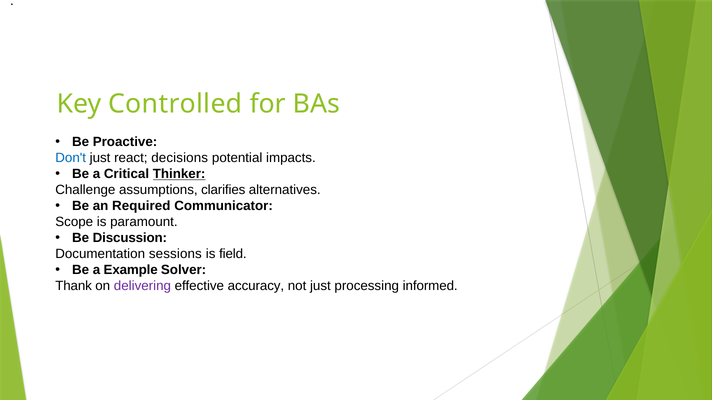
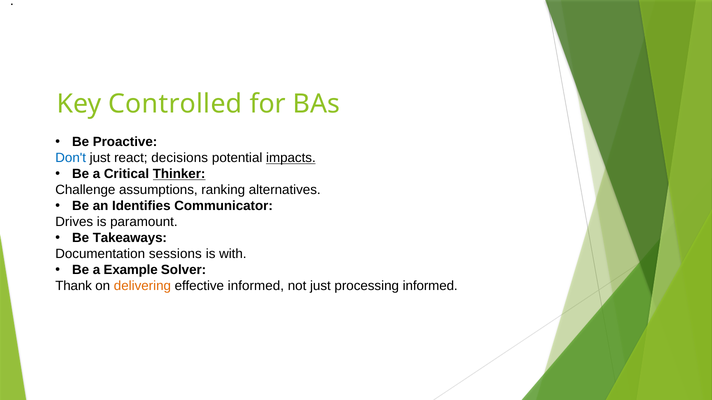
impacts underline: none -> present (291, 158)
clarifies: clarifies -> ranking (223, 190)
Required: Required -> Identifies (141, 206)
Scope: Scope -> Drives (74, 222)
Discussion: Discussion -> Takeaways (130, 238)
field: field -> with (233, 254)
delivering colour: purple -> orange (142, 286)
effective accuracy: accuracy -> informed (256, 286)
